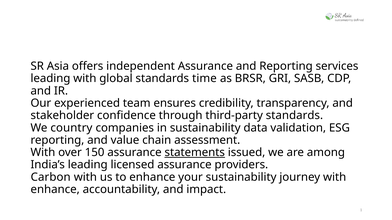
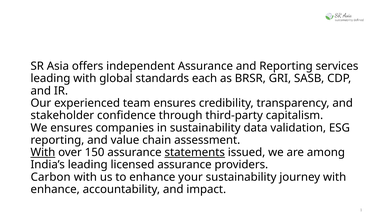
time: time -> each (205, 79)
third-party standards: standards -> capitalism (294, 116)
We country: country -> ensures (71, 128)
With underline: none -> present (43, 153)
